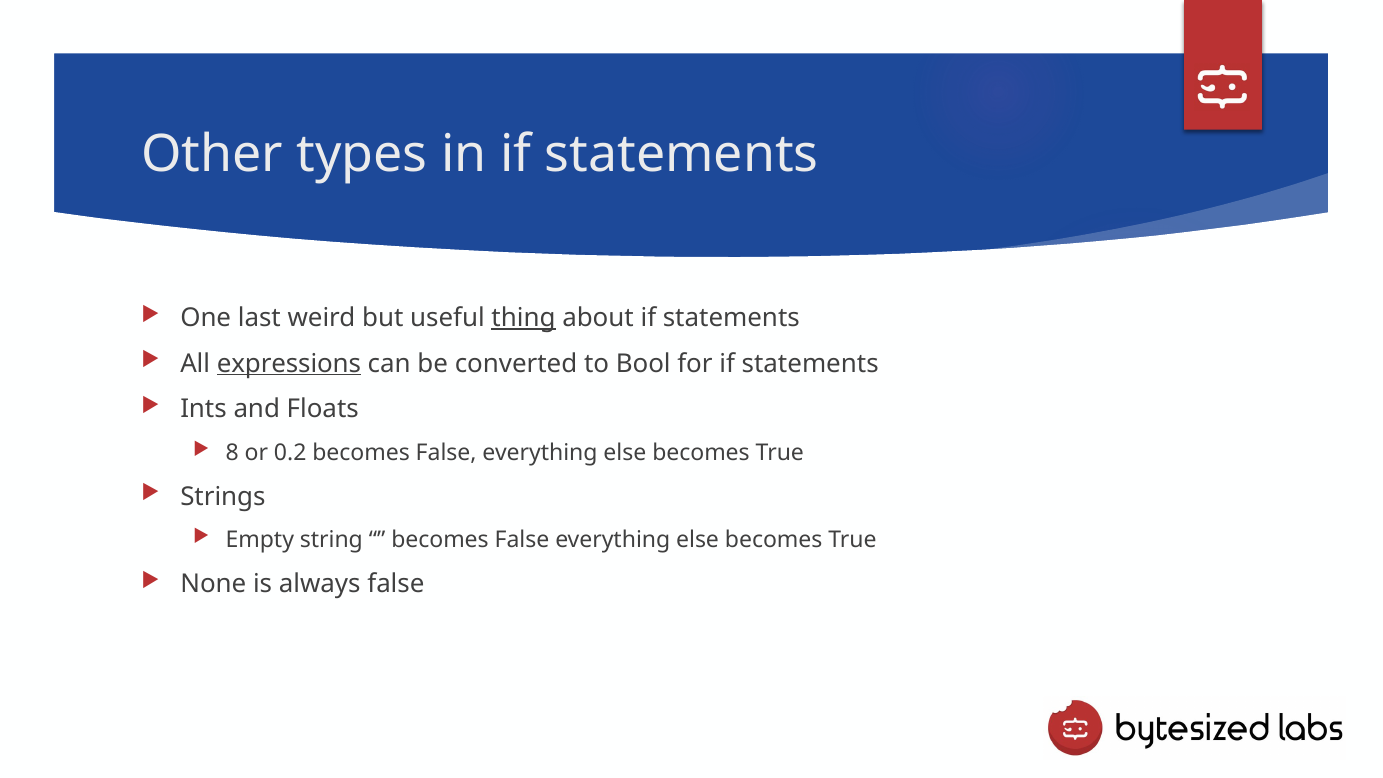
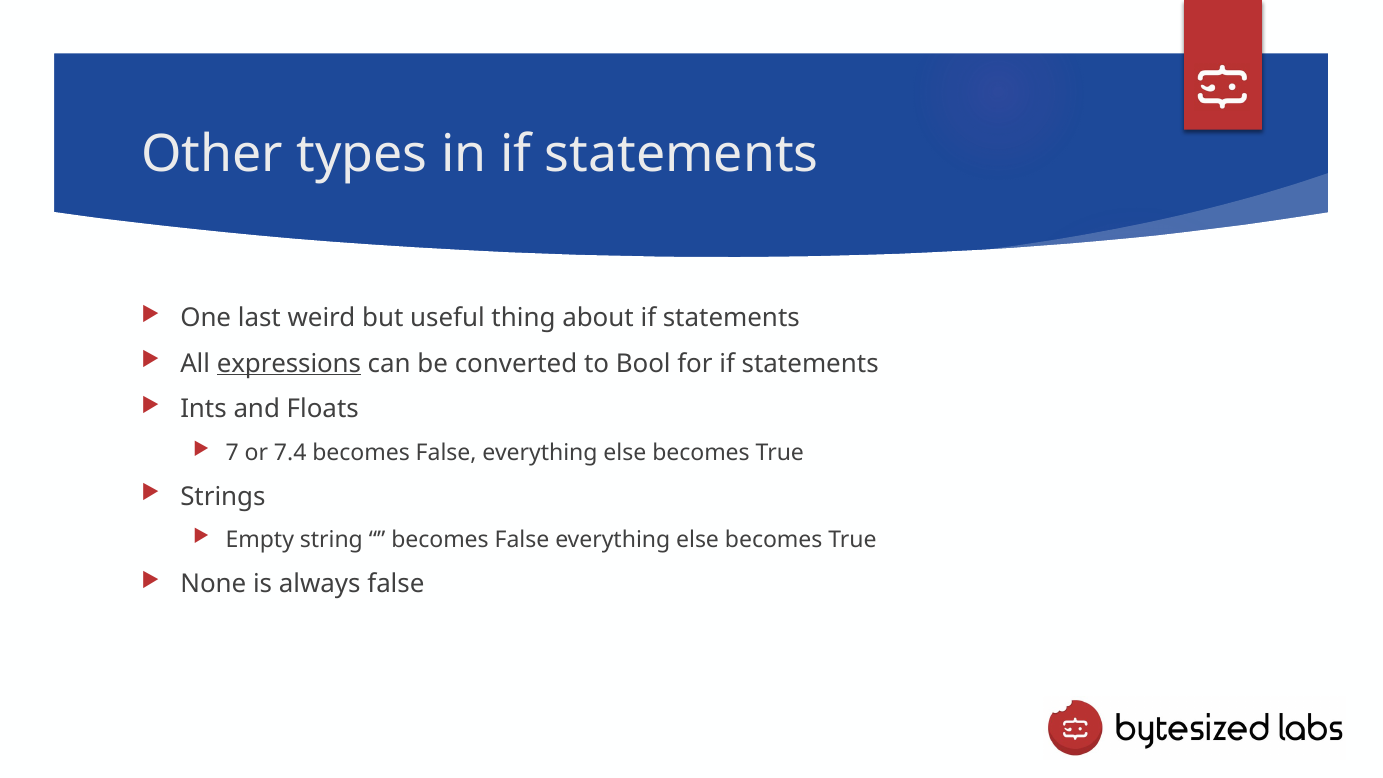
thing underline: present -> none (523, 318)
8: 8 -> 7 (232, 453)
0.2: 0.2 -> 7.4 (290, 453)
